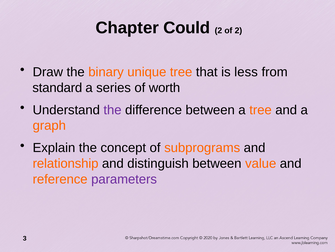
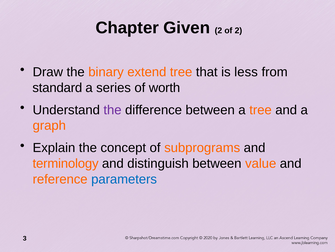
Could: Could -> Given (187, 28)
unique: unique -> extend (147, 72)
relationship: relationship -> terminology (66, 163)
parameters colour: purple -> blue (124, 179)
